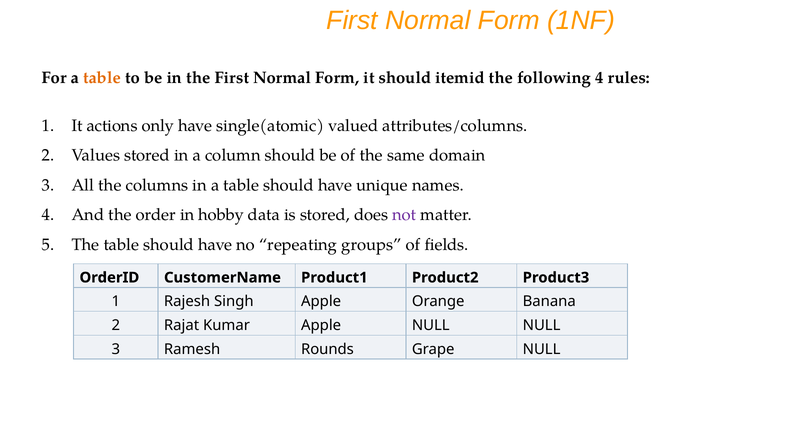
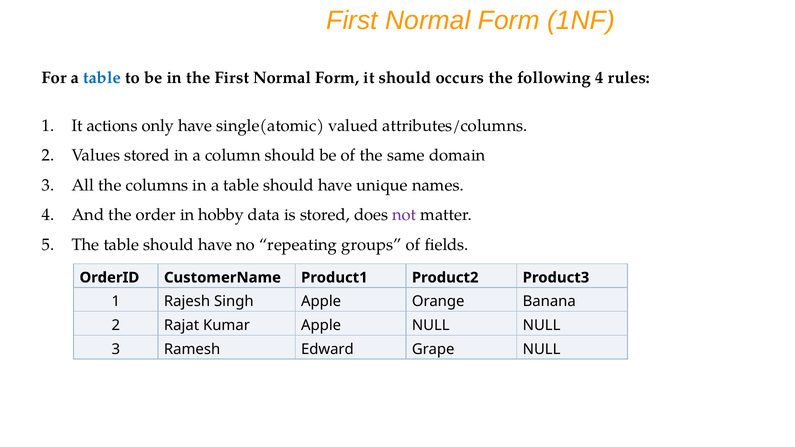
table colour: orange -> blue (102, 78)
itemid: itemid -> occurs (460, 78)
Rounds: Rounds -> Edward (327, 349)
